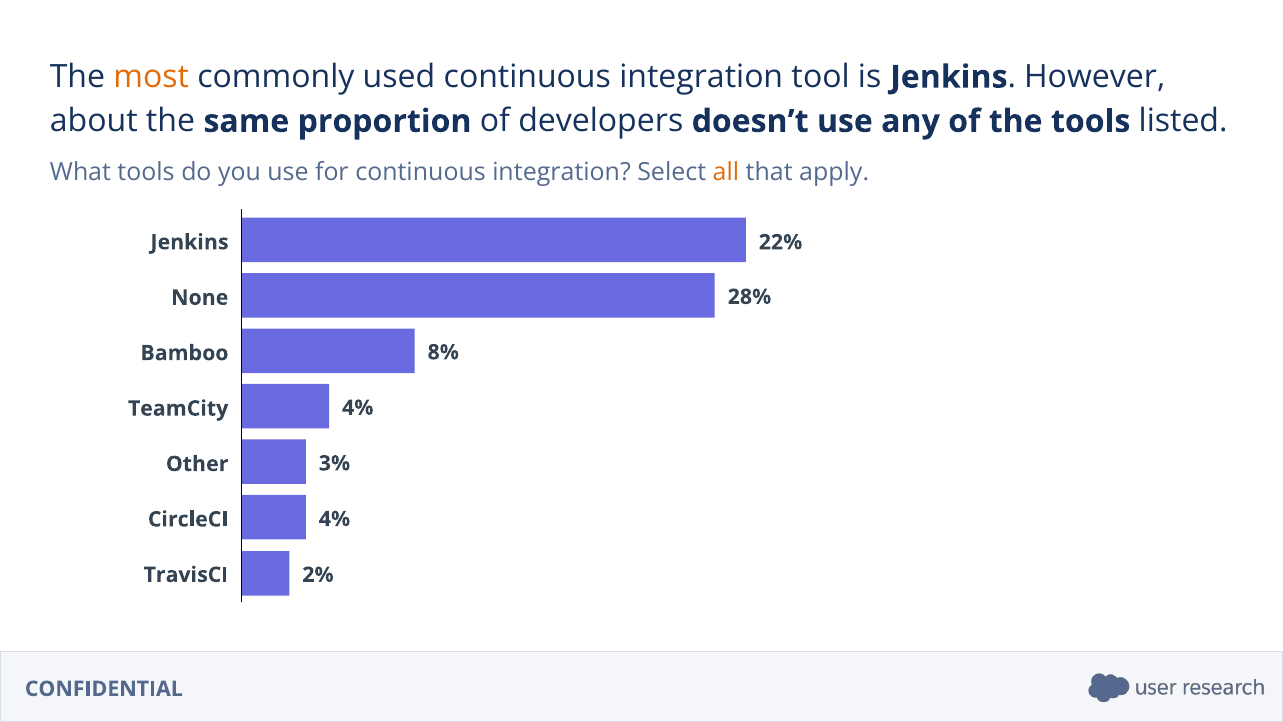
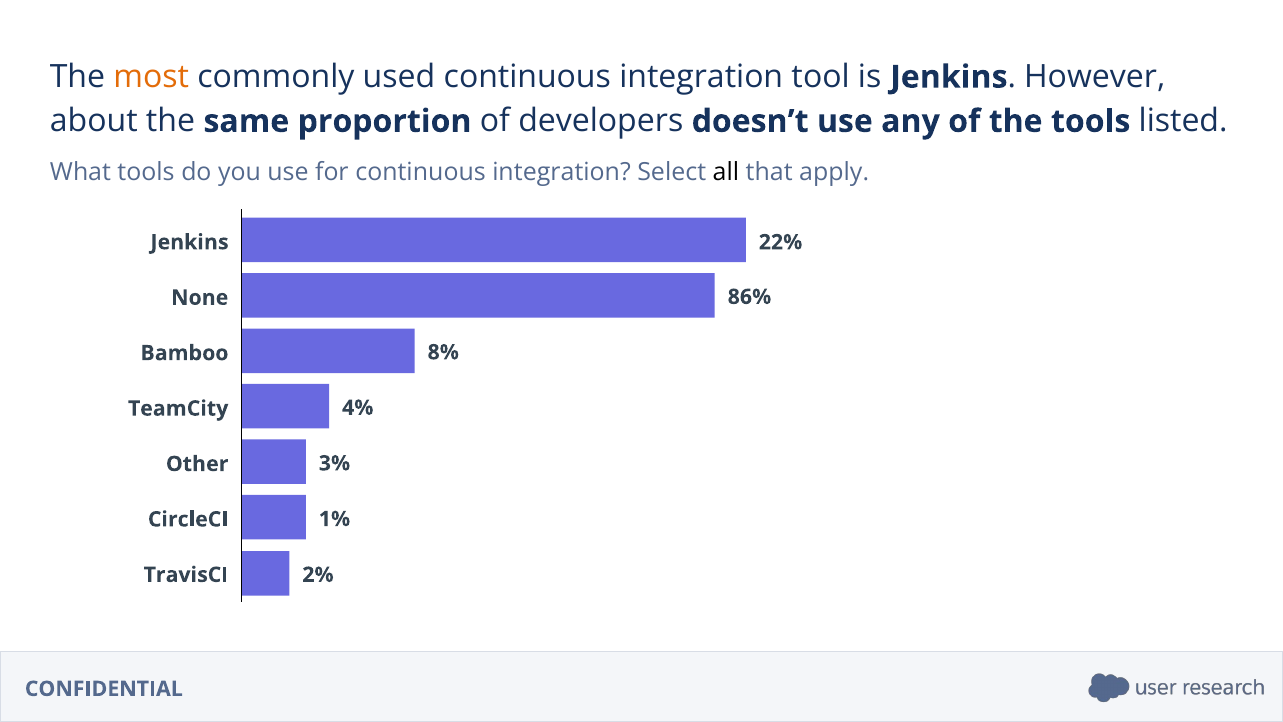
all colour: orange -> black (726, 172)
28%: 28% -> 86% (750, 297)
4%: 4% -> 1% (335, 519)
